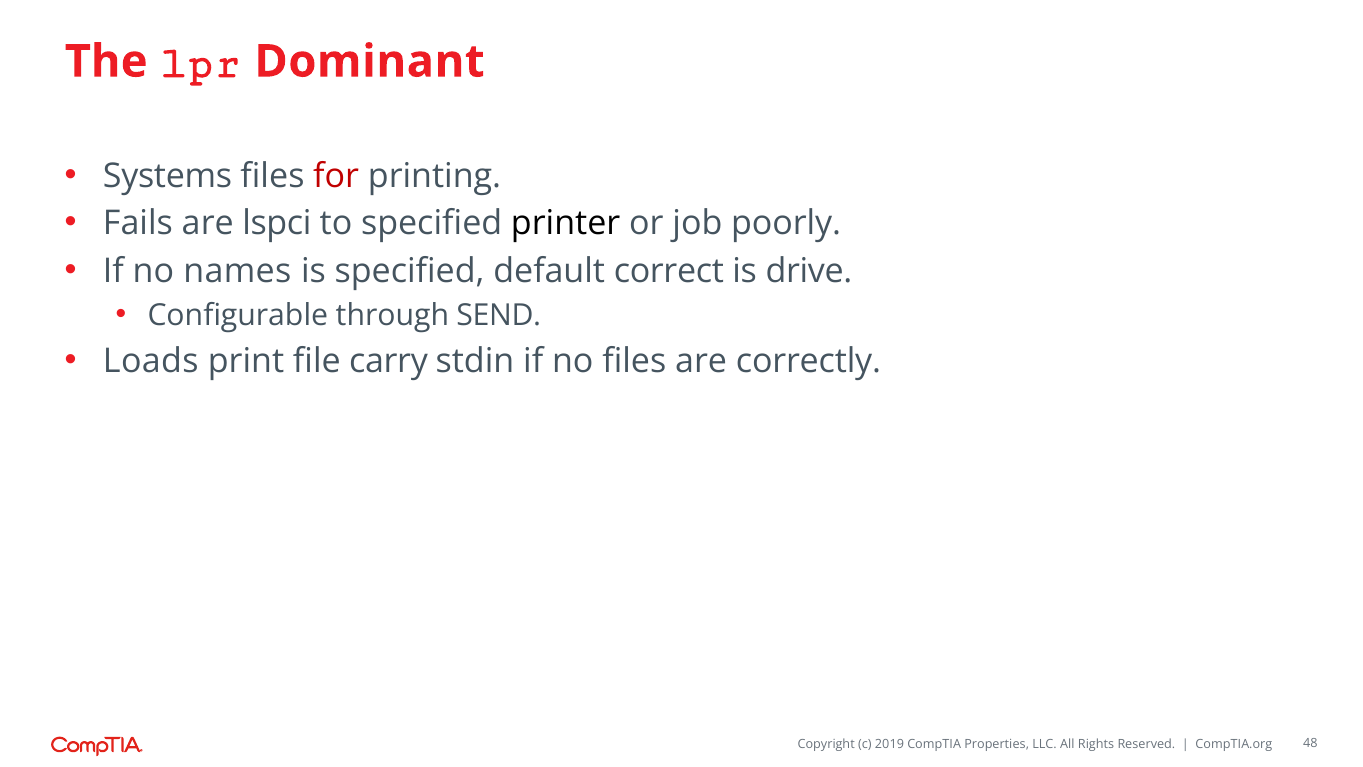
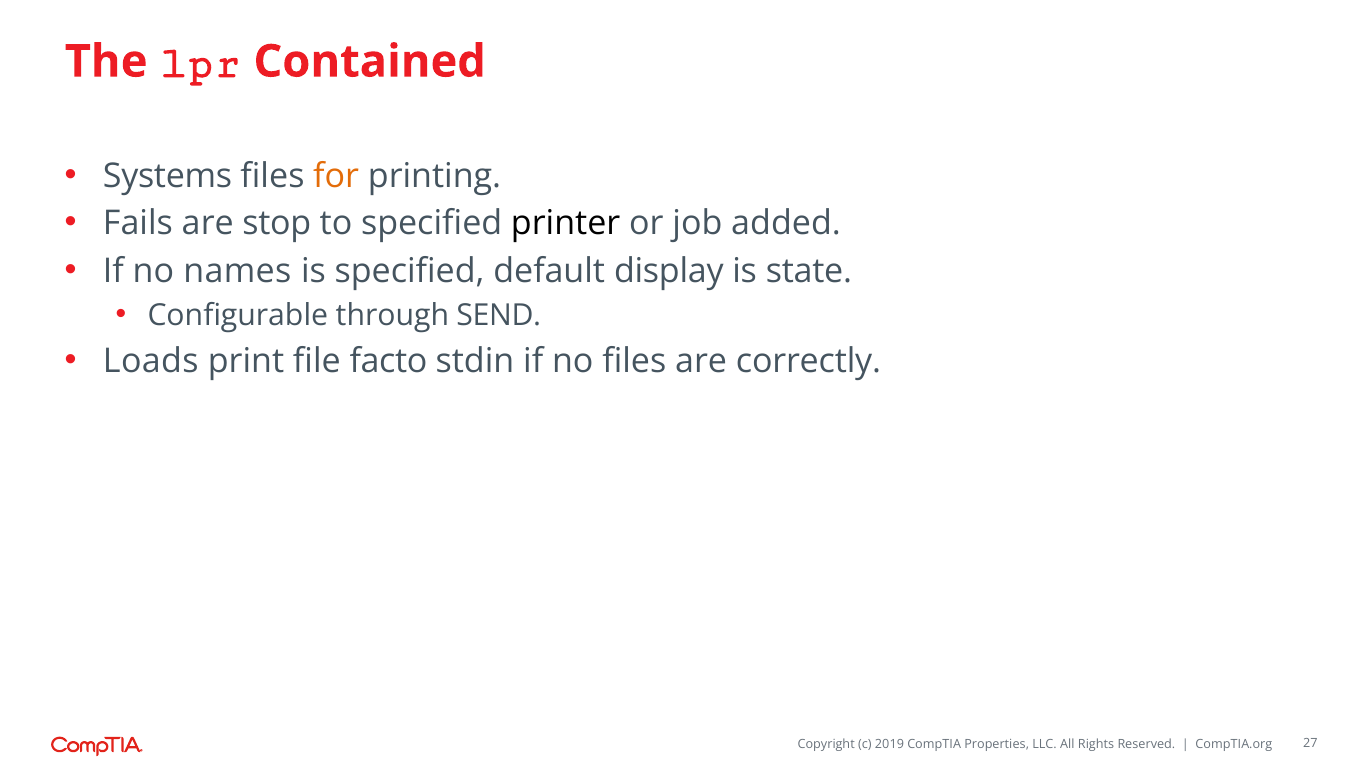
Dominant: Dominant -> Contained (370, 62)
for colour: red -> orange (336, 176)
lspci: lspci -> stop (277, 223)
poorly: poorly -> added (786, 223)
correct: correct -> display (669, 271)
drive: drive -> state (809, 271)
carry: carry -> facto (388, 361)
48: 48 -> 27 (1310, 743)
